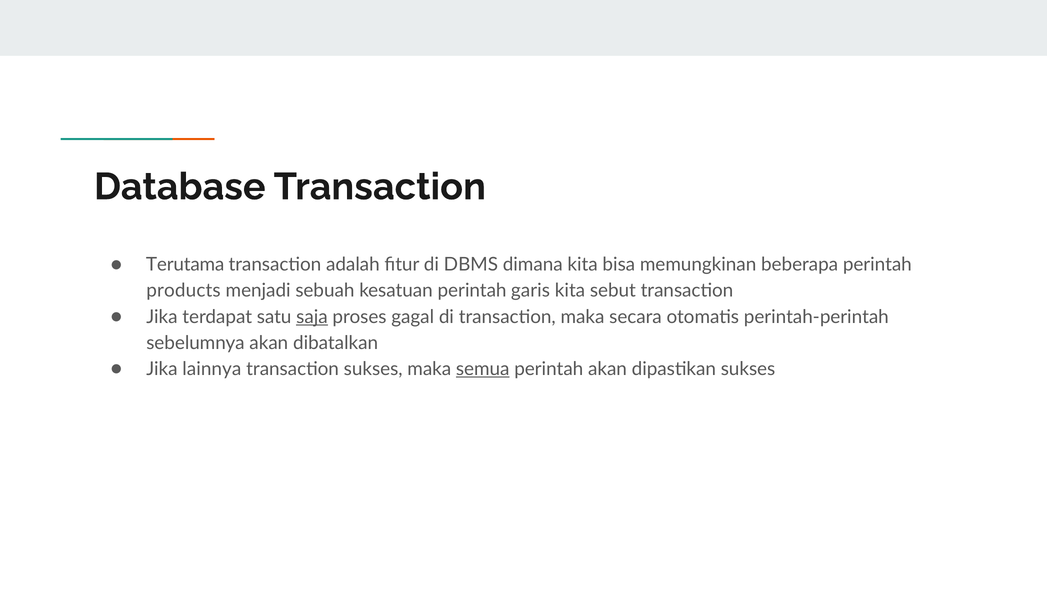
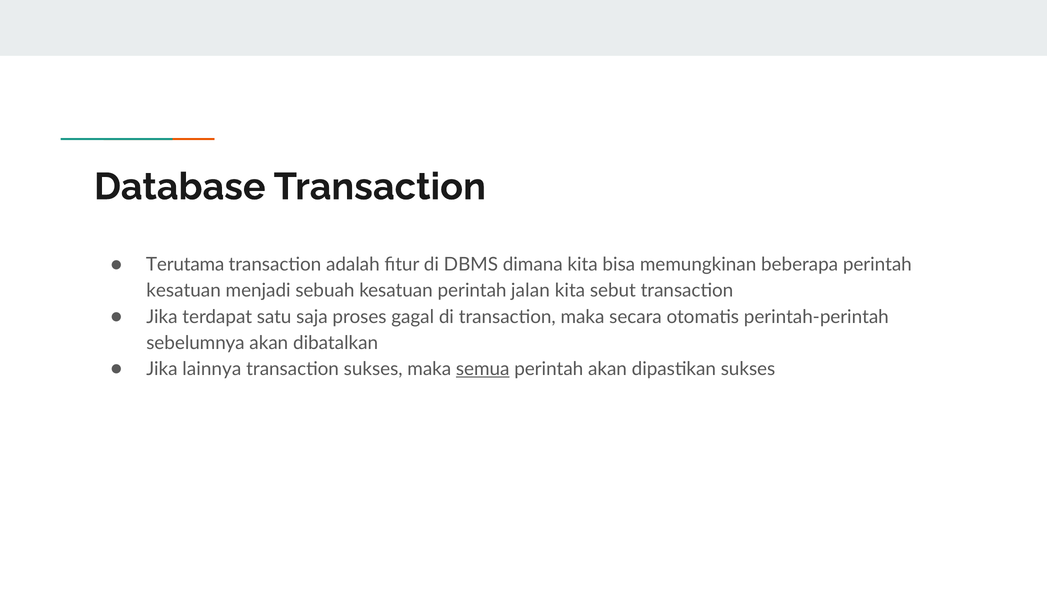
products: products -> kesatuan (184, 291)
garis: garis -> jalan (530, 291)
saja underline: present -> none (312, 317)
